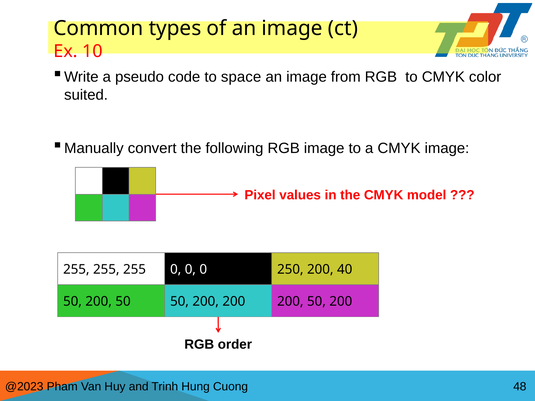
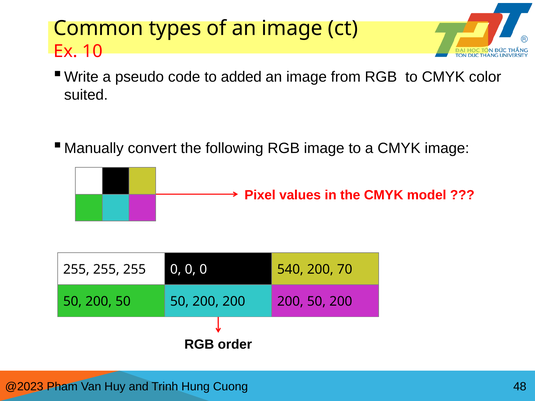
space: space -> added (241, 77)
250: 250 -> 540 (290, 270)
40: 40 -> 70 (345, 270)
